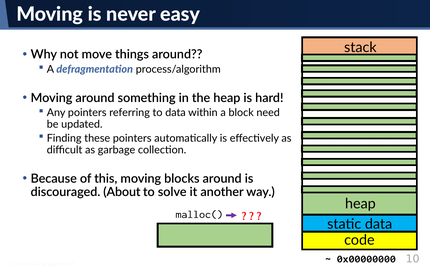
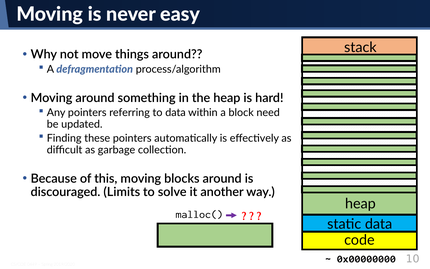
About: About -> Limits (122, 192)
